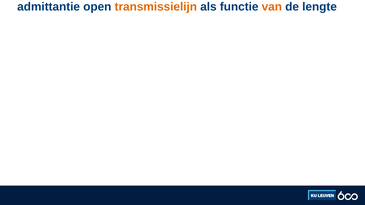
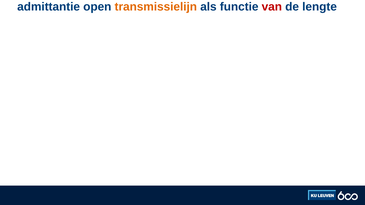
van colour: orange -> red (272, 7)
